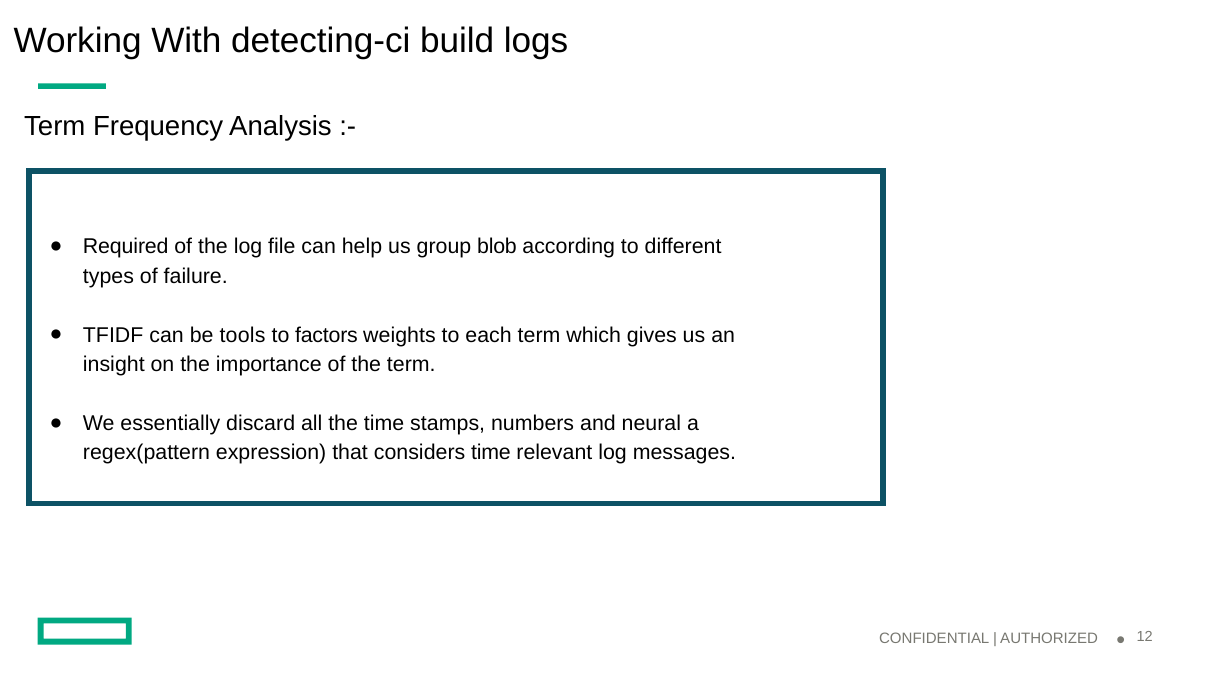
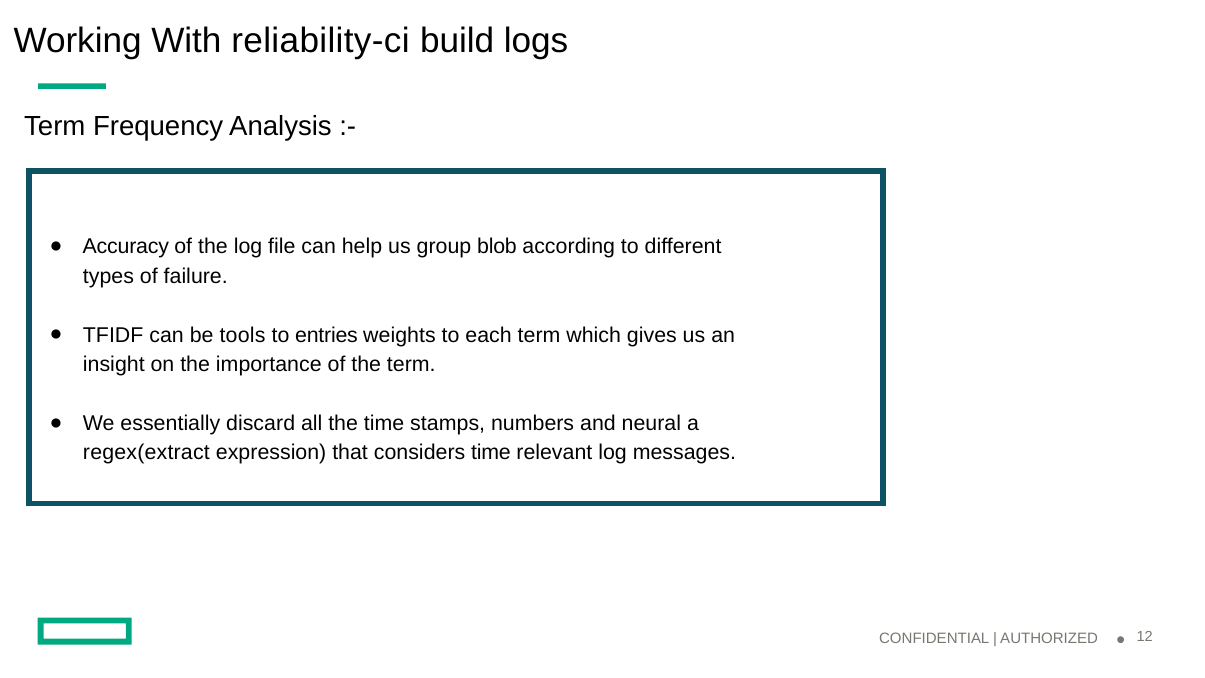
detecting-ci: detecting-ci -> reliability-ci (321, 41)
Required: Required -> Accuracy (126, 247)
factors: factors -> entries (327, 335)
regex(pattern: regex(pattern -> regex(extract (146, 453)
